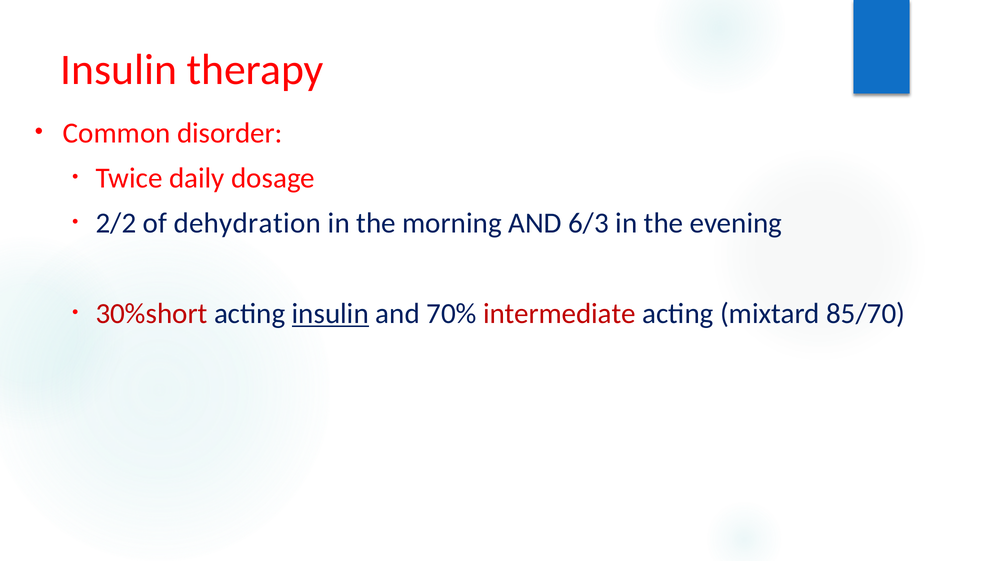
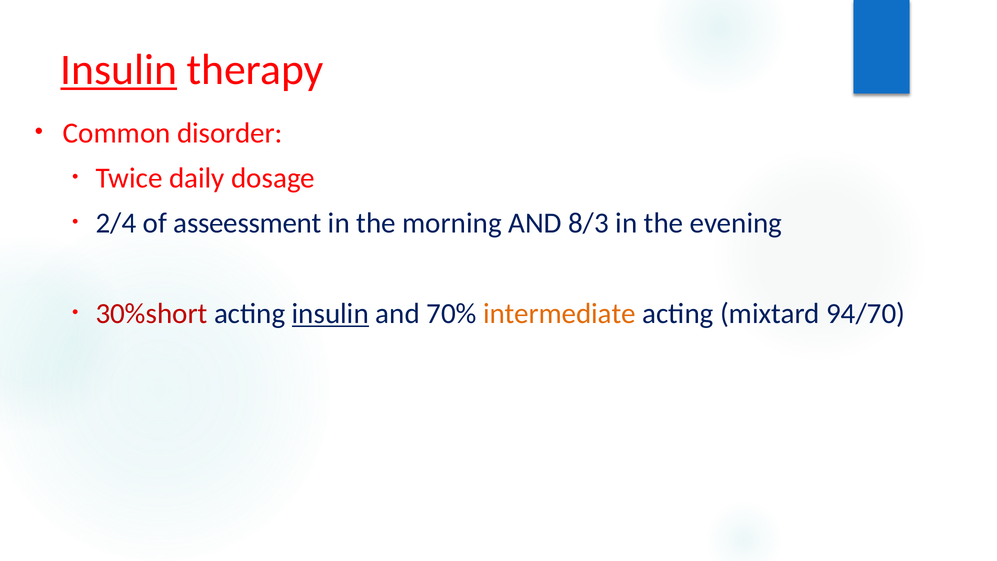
Insulin underline: none -> present (119, 70)
2/2: 2/2 -> 2/4 (116, 223)
dehydration: dehydration -> asseessment (248, 223)
6/3: 6/3 -> 8/3 (588, 223)
intermediate colour: red -> orange (559, 314)
85/70: 85/70 -> 94/70 (866, 314)
